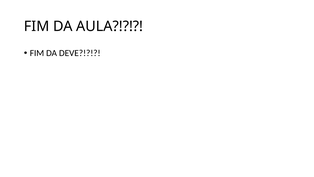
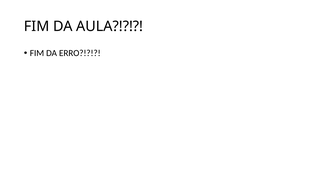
DEVE: DEVE -> ERRO (80, 53)
